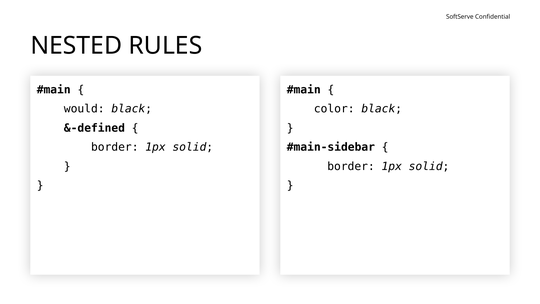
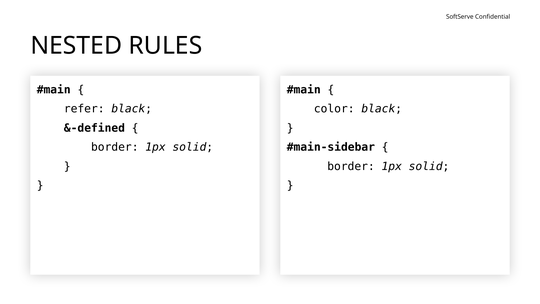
would: would -> refer (84, 109)
